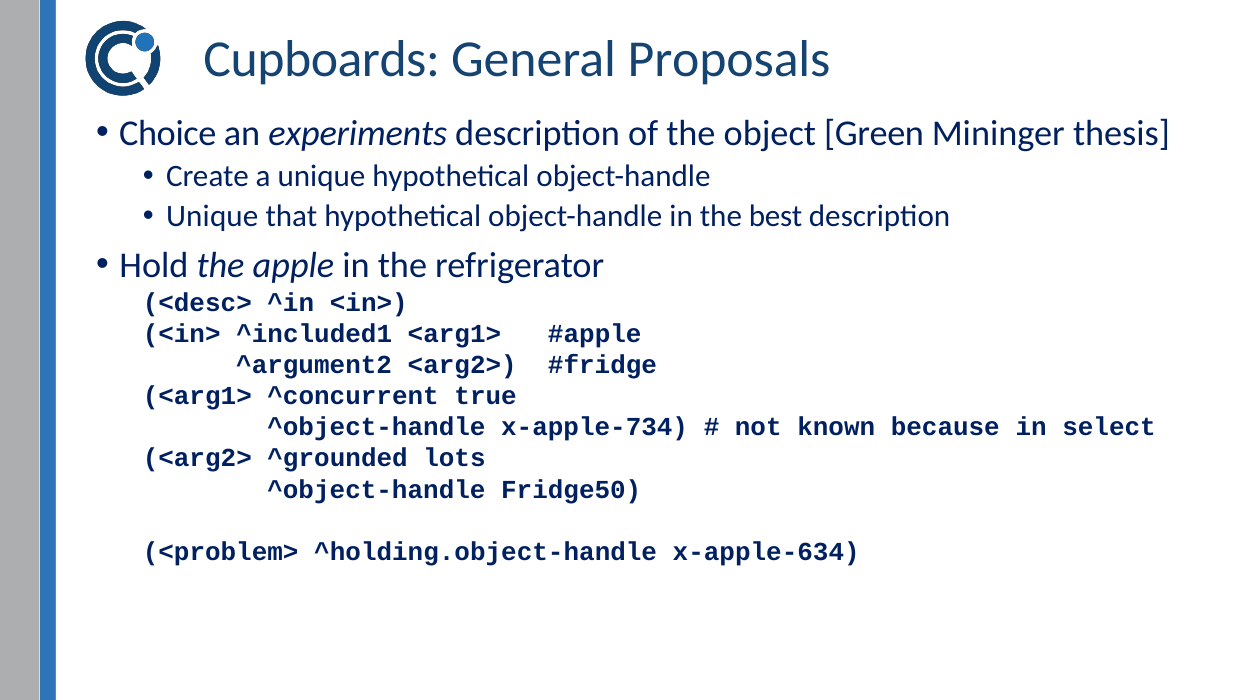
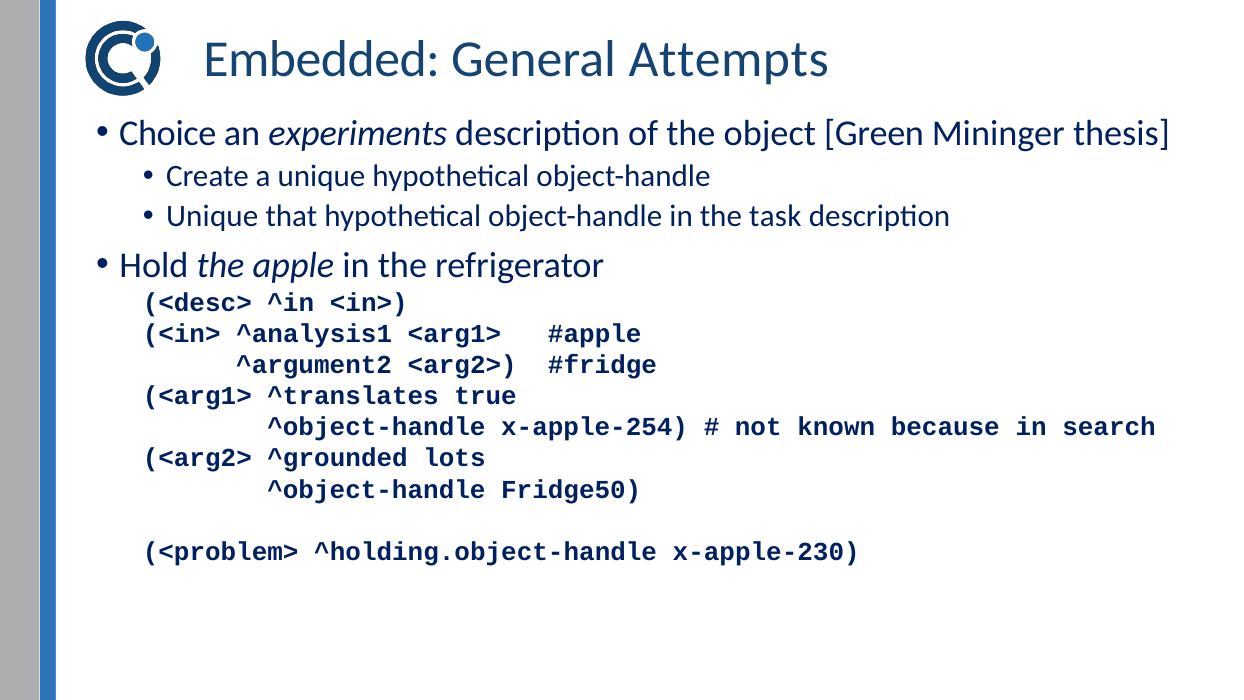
Cupboards: Cupboards -> Embedded (322, 59)
Proposals: Proposals -> Attempts (729, 59)
best: best -> task (775, 216)
^included1: ^included1 -> ^analysis1 (314, 334)
^concurrent: ^concurrent -> ^translates (353, 396)
x-apple-734: x-apple-734 -> x-apple-254 (595, 427)
select: select -> search (1109, 427)
x-apple-634: x-apple-634 -> x-apple-230 (766, 552)
